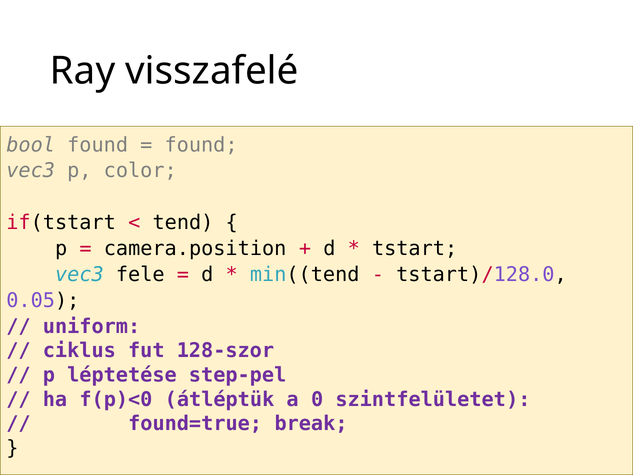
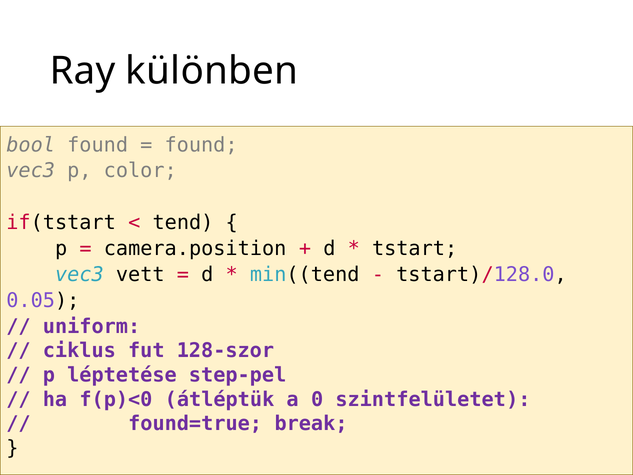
visszafelé: visszafelé -> különben (212, 71)
fele: fele -> vett (140, 274)
